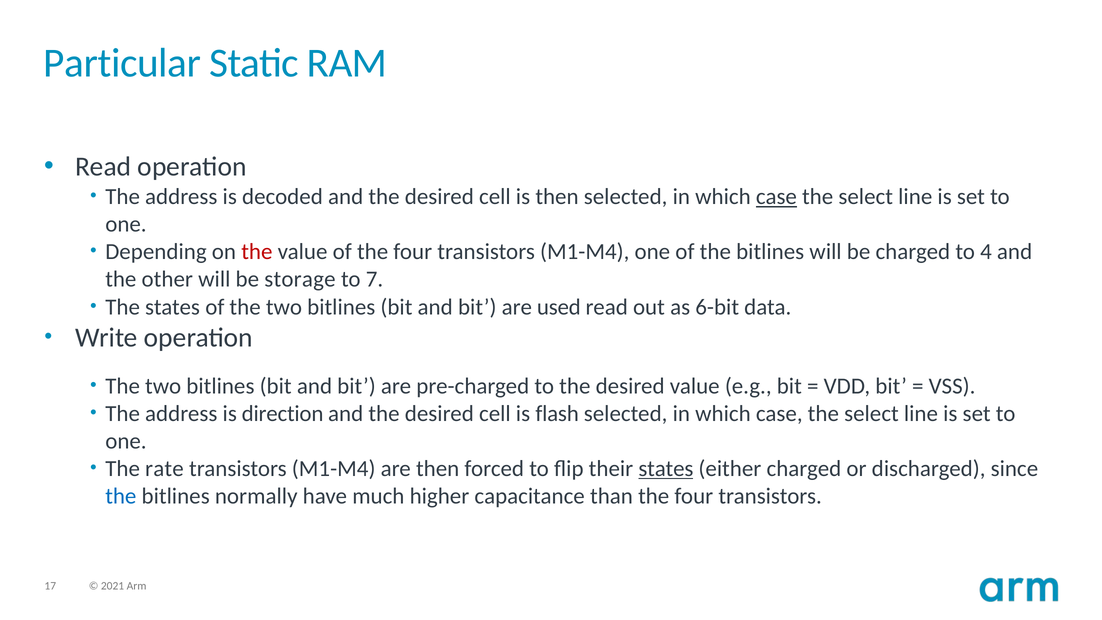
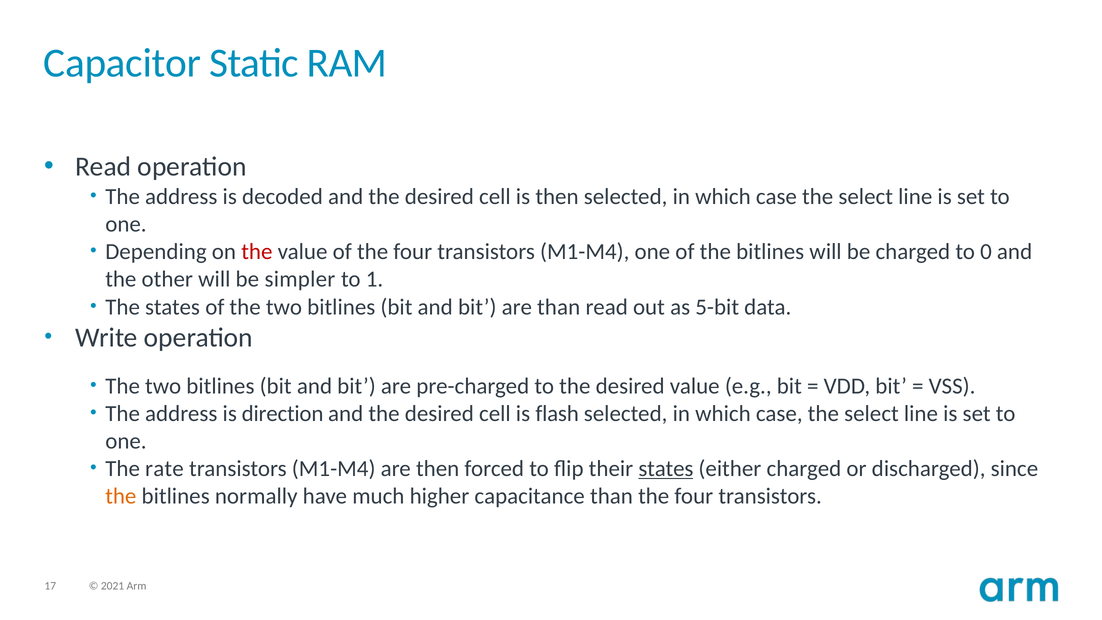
Particular: Particular -> Capacitor (122, 63)
case underline: present -> none (776, 197)
4: 4 -> 0 (986, 252)
storage: storage -> simpler (300, 279)
7: 7 -> 1 (374, 279)
are used: used -> than (559, 307)
6-bit: 6-bit -> 5-bit (717, 307)
the colour: blue -> orange (121, 496)
